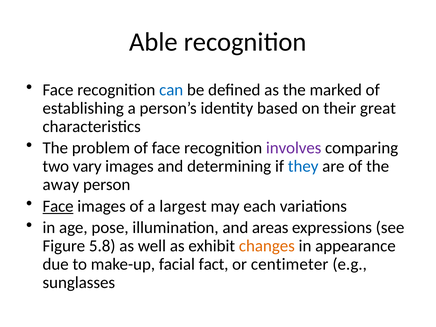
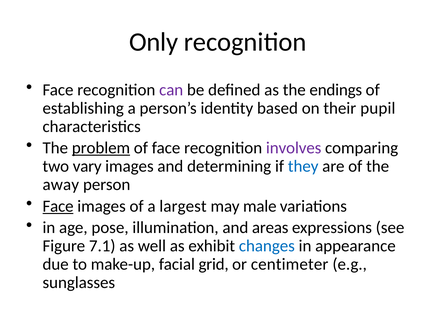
Able: Able -> Only (154, 42)
can colour: blue -> purple (171, 90)
marked: marked -> endings (336, 90)
great: great -> pupil (378, 108)
problem underline: none -> present (101, 148)
each: each -> male (260, 206)
5.8: 5.8 -> 7.1 (102, 246)
changes colour: orange -> blue (267, 246)
fact: fact -> grid (214, 264)
